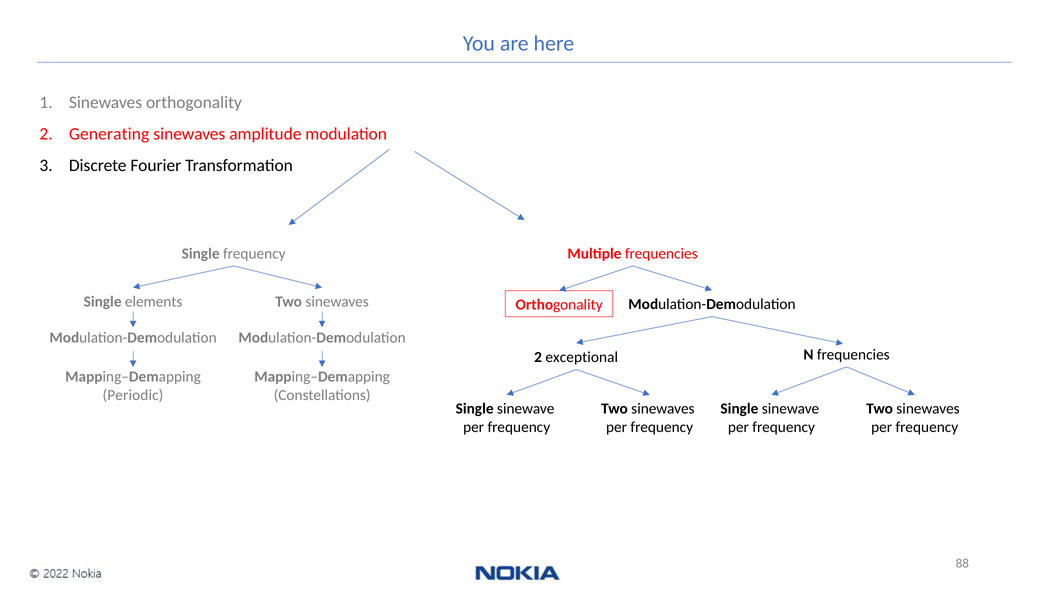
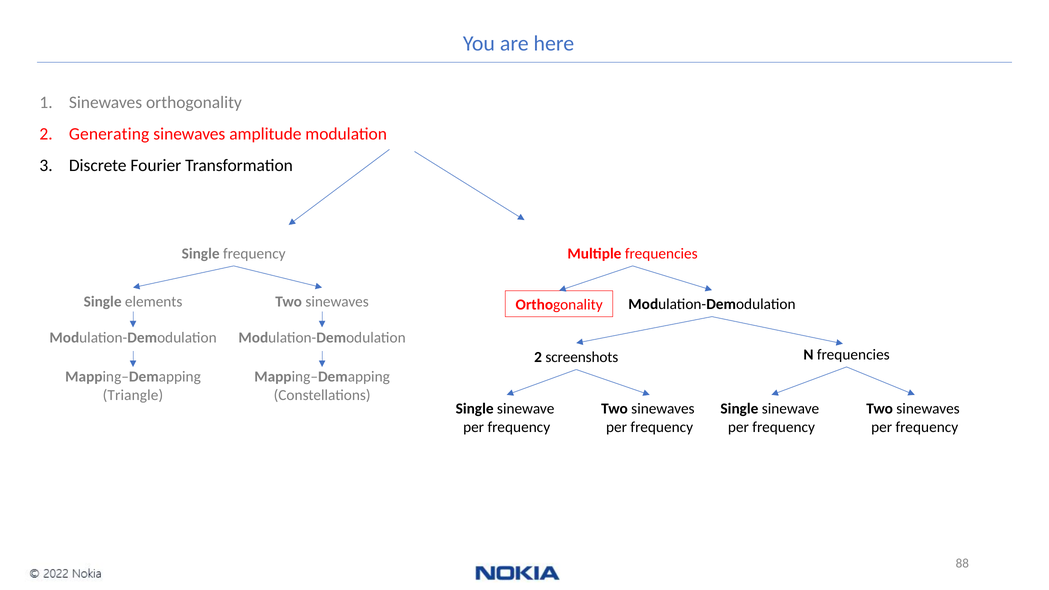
exceptional: exceptional -> screenshots (582, 357)
Periodic: Periodic -> Triangle (133, 395)
